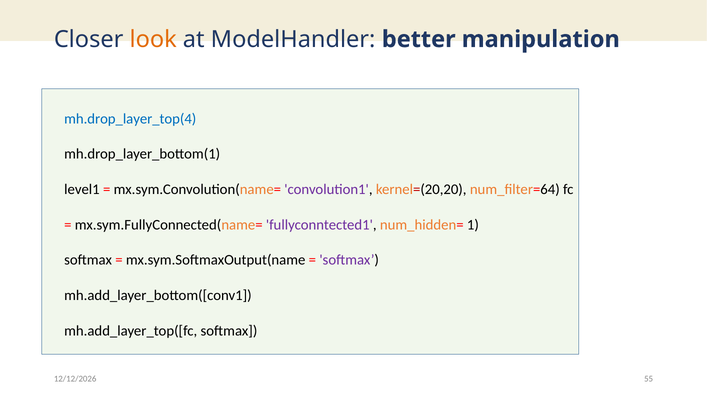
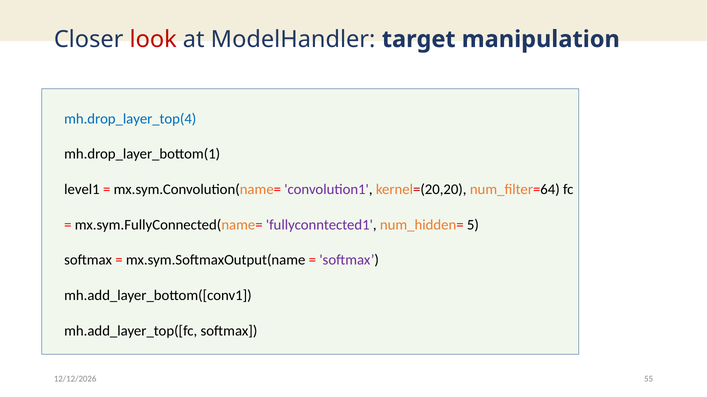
look colour: orange -> red (153, 39)
better: better -> target (419, 39)
1: 1 -> 5 (473, 225)
